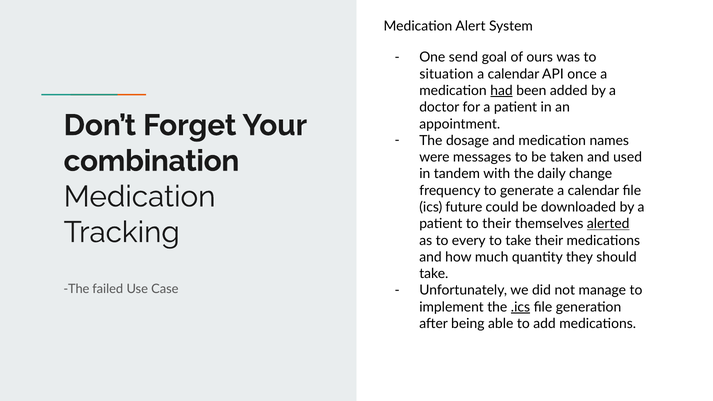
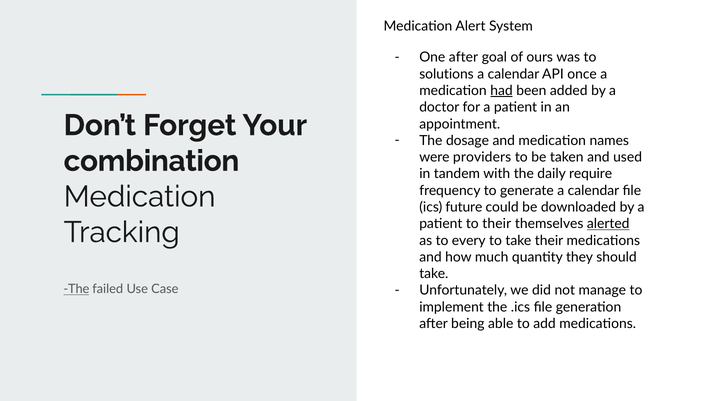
One send: send -> after (463, 57)
situation: situation -> solutions (447, 74)
messages: messages -> providers (482, 157)
change: change -> require (591, 174)
The underline: none -> present (76, 289)
.ics underline: present -> none (520, 307)
